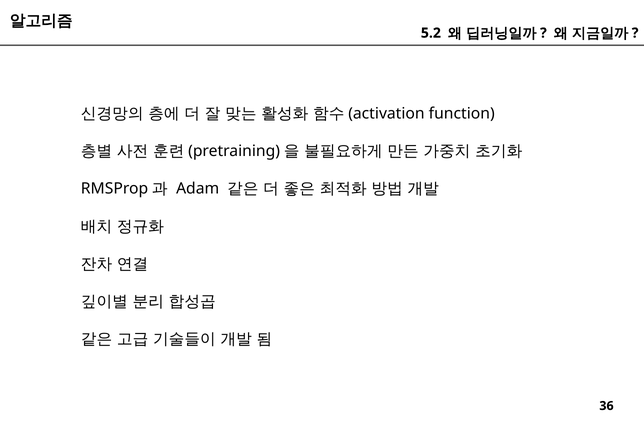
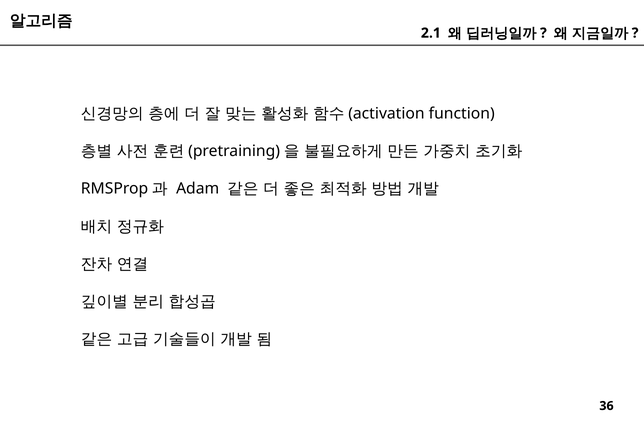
5.2: 5.2 -> 2.1 (431, 33)
